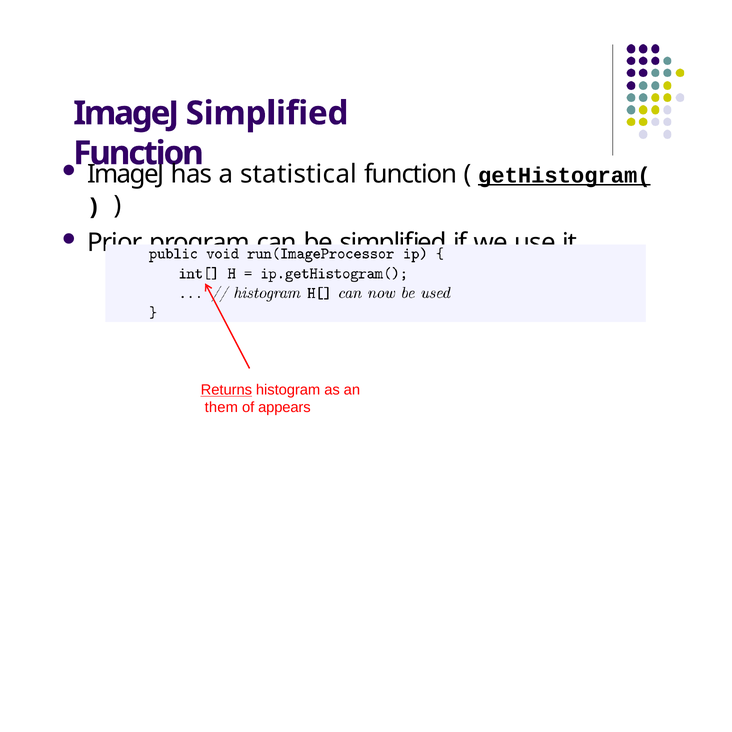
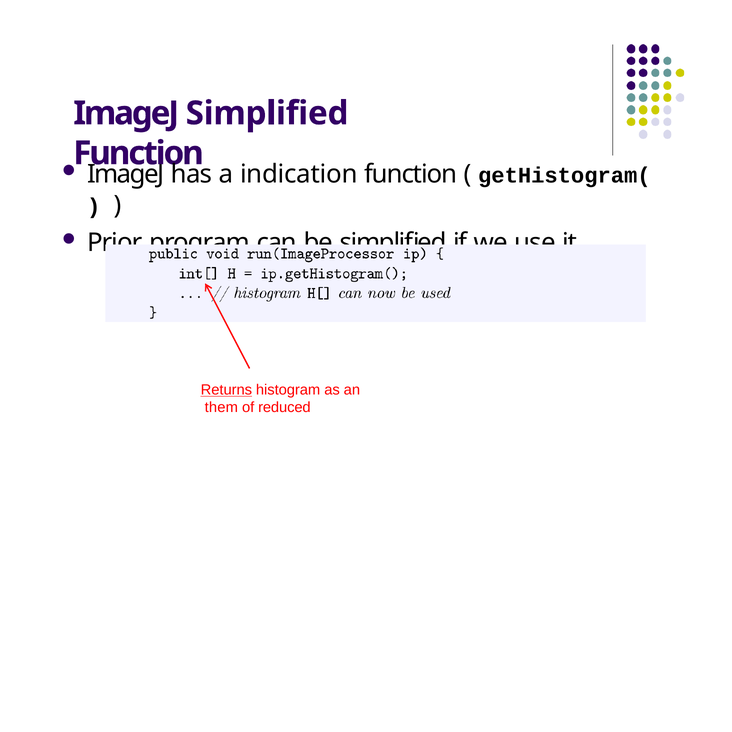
statistical: statistical -> indication (299, 174)
getHistogram( underline: present -> none (564, 175)
appears: appears -> reduced (284, 408)
